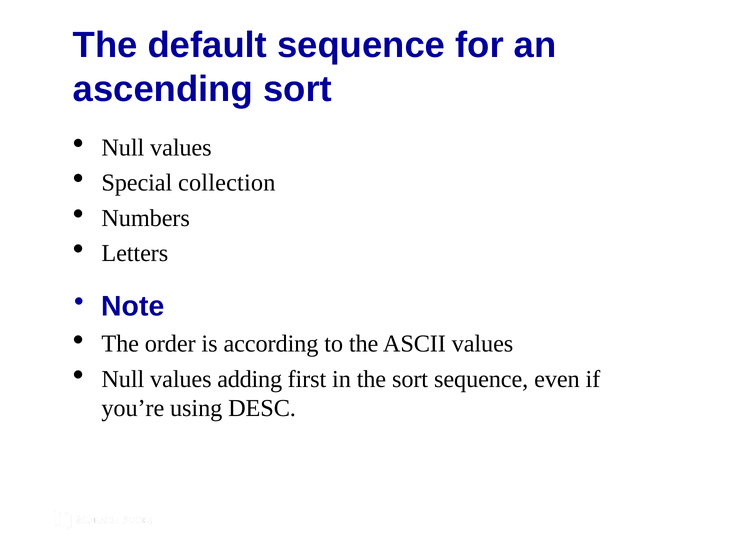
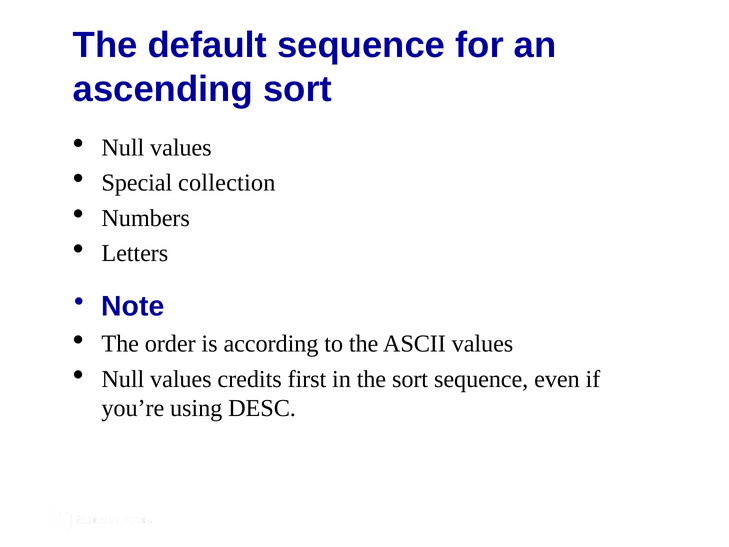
adding: adding -> credits (250, 379)
